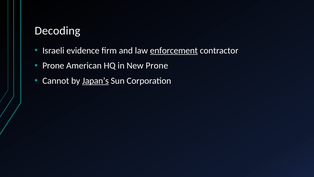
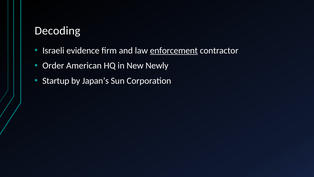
Prone: Prone -> Order (53, 66)
New Prone: Prone -> Newly (157, 66)
Cannot: Cannot -> Startup (56, 81)
Japan’s underline: present -> none (95, 81)
